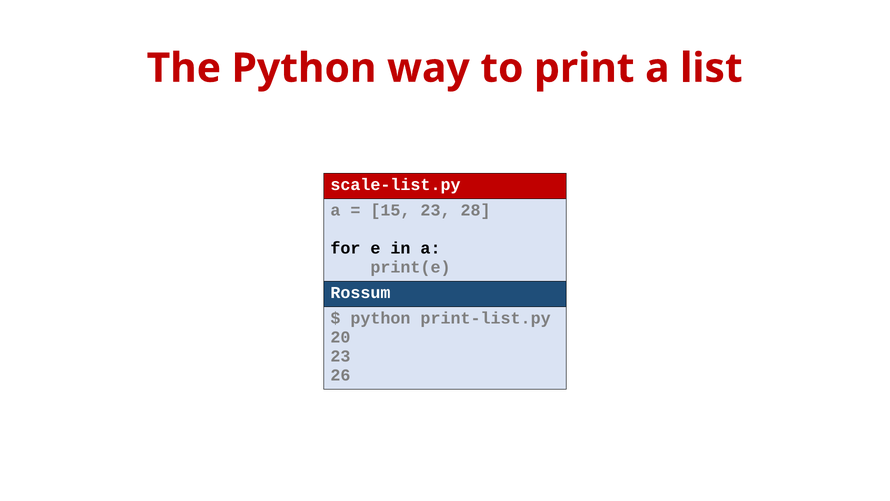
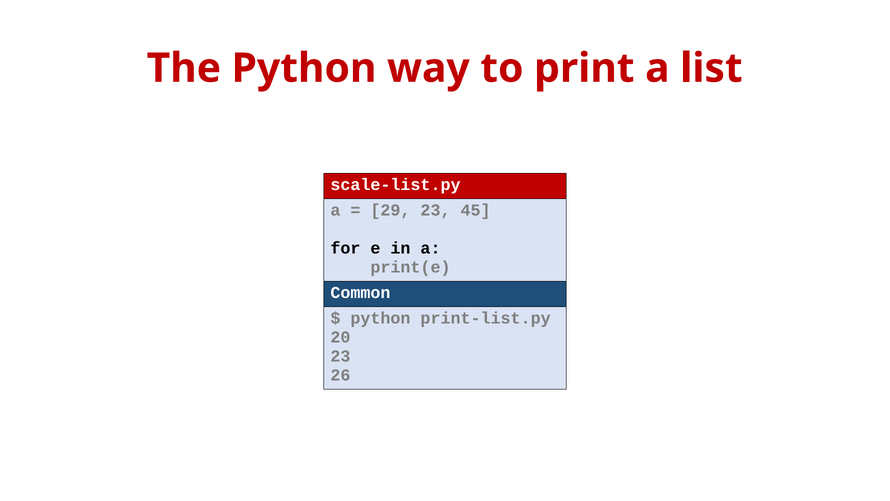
15: 15 -> 29 (390, 210)
28: 28 -> 45 (476, 210)
Rossum: Rossum -> Common (360, 293)
